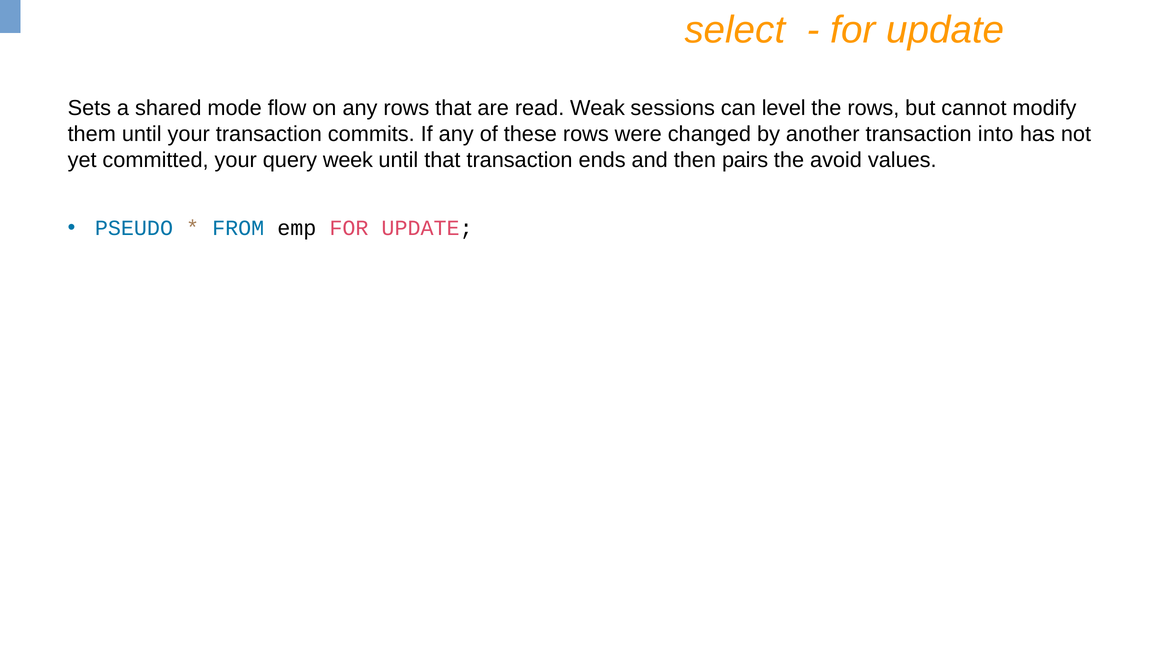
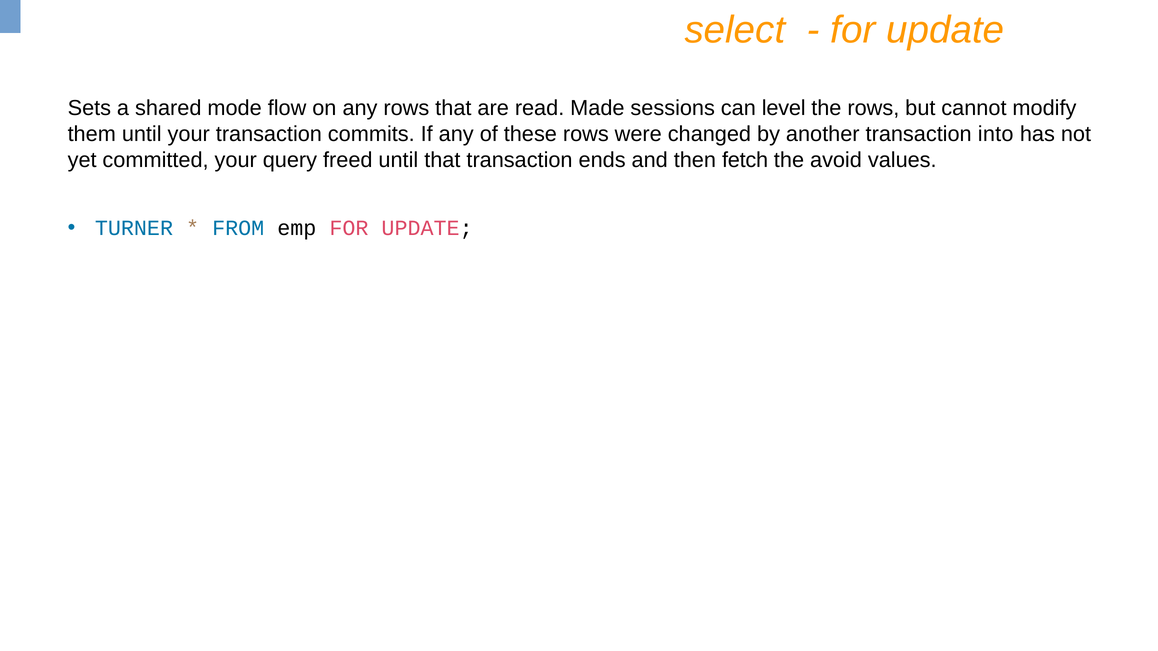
Weak: Weak -> Made (597, 108)
week: week -> freed (348, 160)
pairs: pairs -> fetch (745, 160)
PSEUDO: PSEUDO -> TURNER (134, 228)
